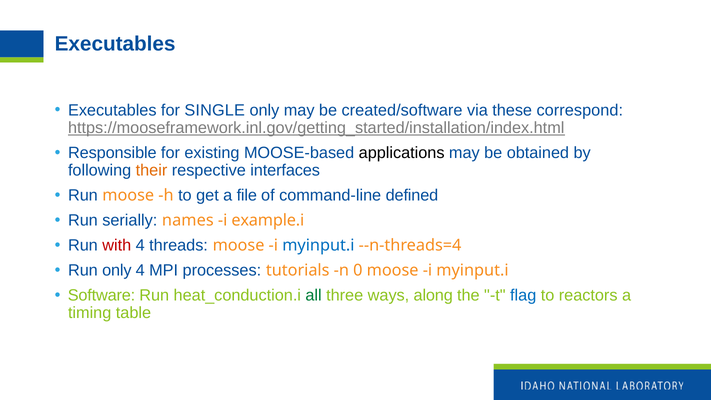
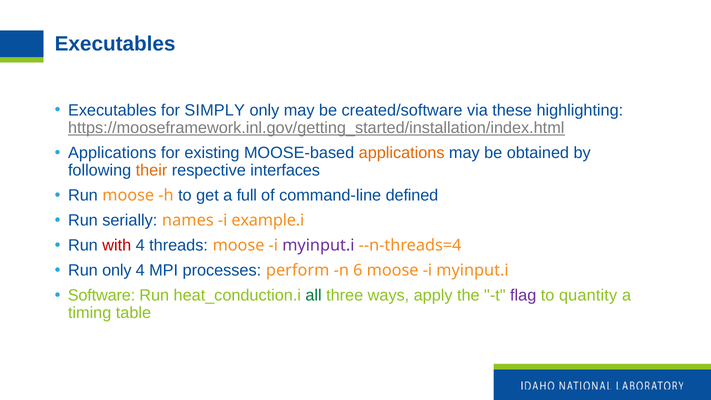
SINGLE: SINGLE -> SIMPLY (215, 110)
correspond: correspond -> highlighting (580, 110)
Responsible: Responsible -> Applications (112, 153)
applications colour: black -> orange (402, 153)
file: file -> full (247, 195)
myinput.i colour: blue -> purple (318, 245)
tutorials: tutorials -> perform (298, 270)
0: 0 -> 6 (358, 270)
along: along -> apply (433, 295)
flag colour: blue -> purple (523, 295)
reactors: reactors -> quantity (588, 295)
